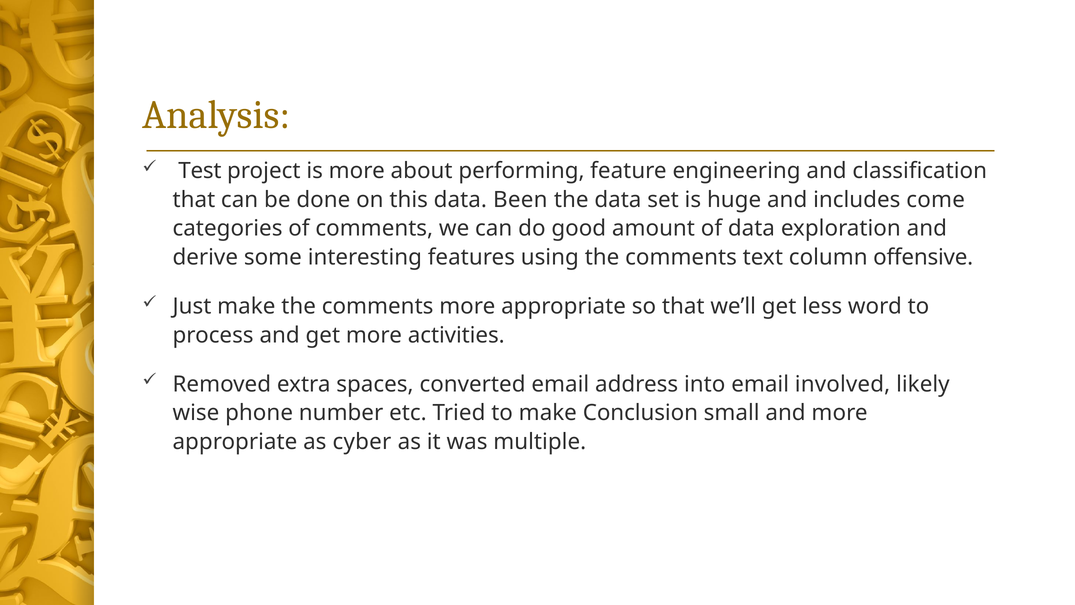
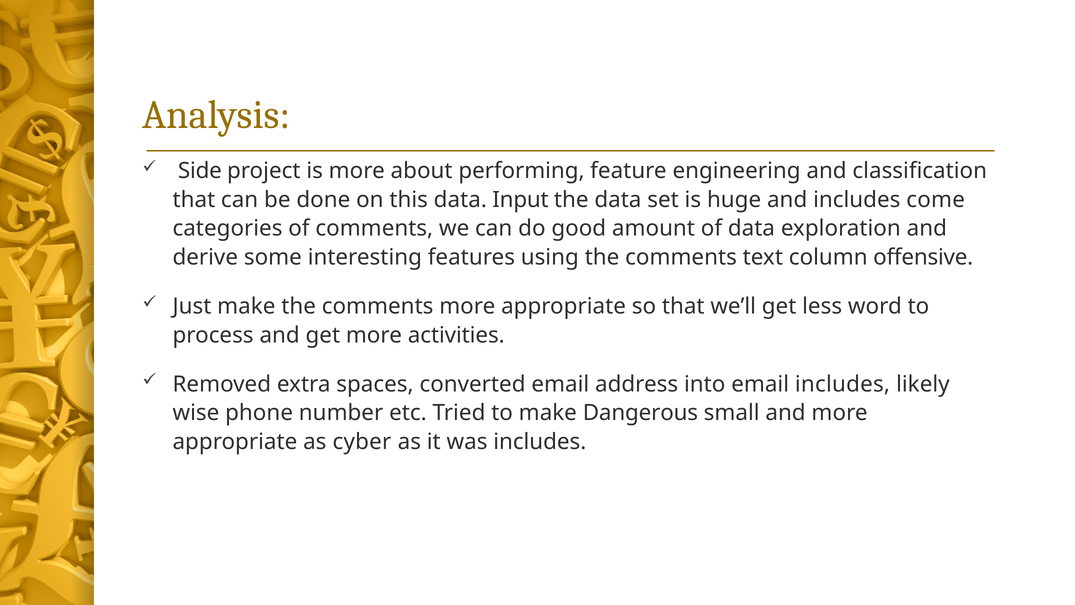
Test: Test -> Side (200, 171)
Been: Been -> Input (521, 200)
email involved: involved -> includes (842, 384)
Conclusion: Conclusion -> Dangerous (640, 413)
was multiple: multiple -> includes (540, 442)
